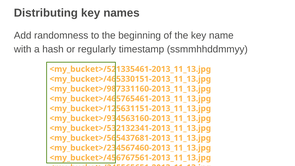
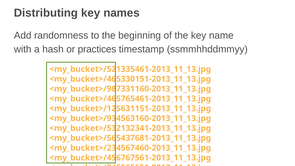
regularly: regularly -> practices (97, 49)
